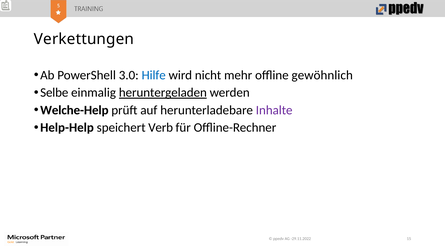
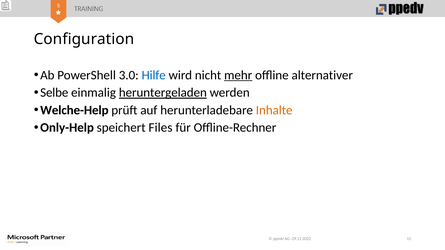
Verkettungen: Verkettungen -> Configuration (84, 39)
mehr underline: none -> present (238, 75)
gewöhnlich: gewöhnlich -> alternativer (322, 75)
Inhalte colour: purple -> orange (274, 110)
Help-Help: Help-Help -> Only-Help (67, 128)
Verb: Verb -> Files (161, 128)
